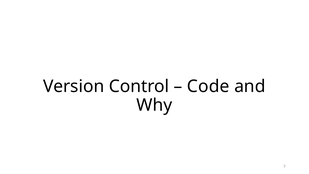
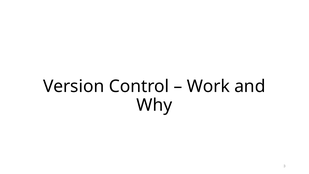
Code: Code -> Work (208, 86)
